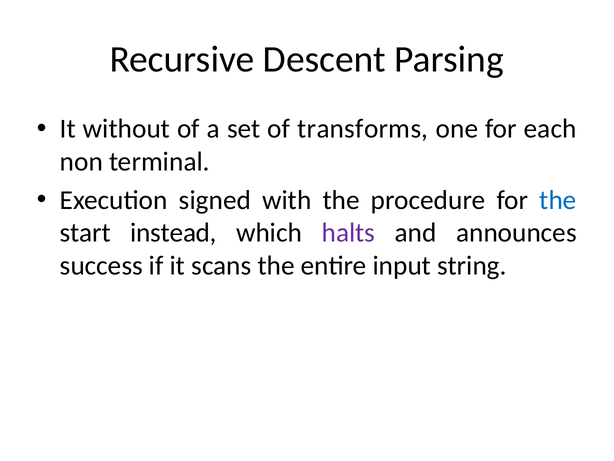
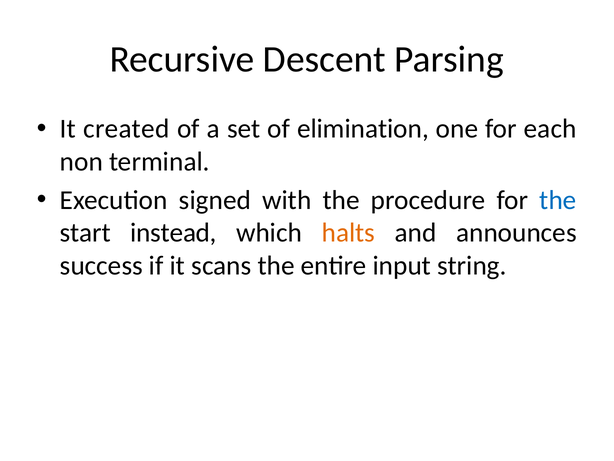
without: without -> created (126, 129)
transforms: transforms -> elimination (363, 129)
halts colour: purple -> orange (348, 233)
